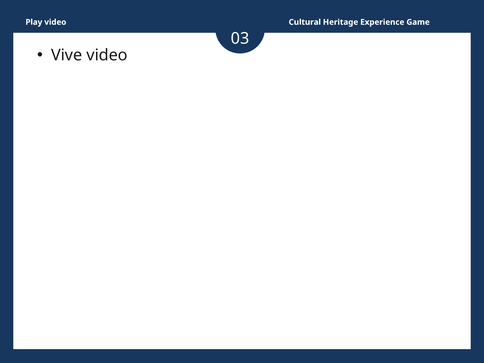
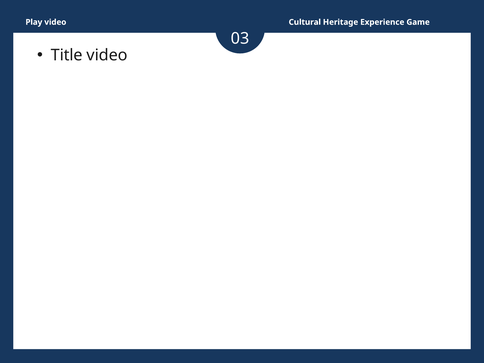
Vive: Vive -> Title (67, 55)
